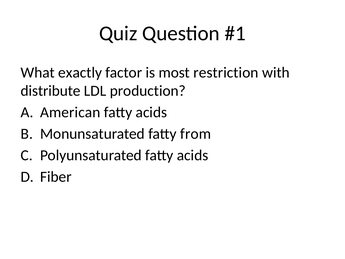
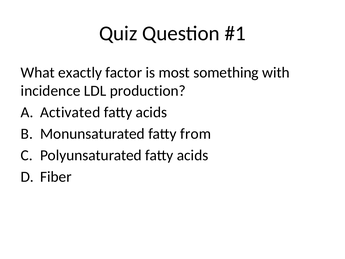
restriction: restriction -> something (226, 72)
distribute: distribute -> incidence (51, 91)
American: American -> Activated (70, 112)
